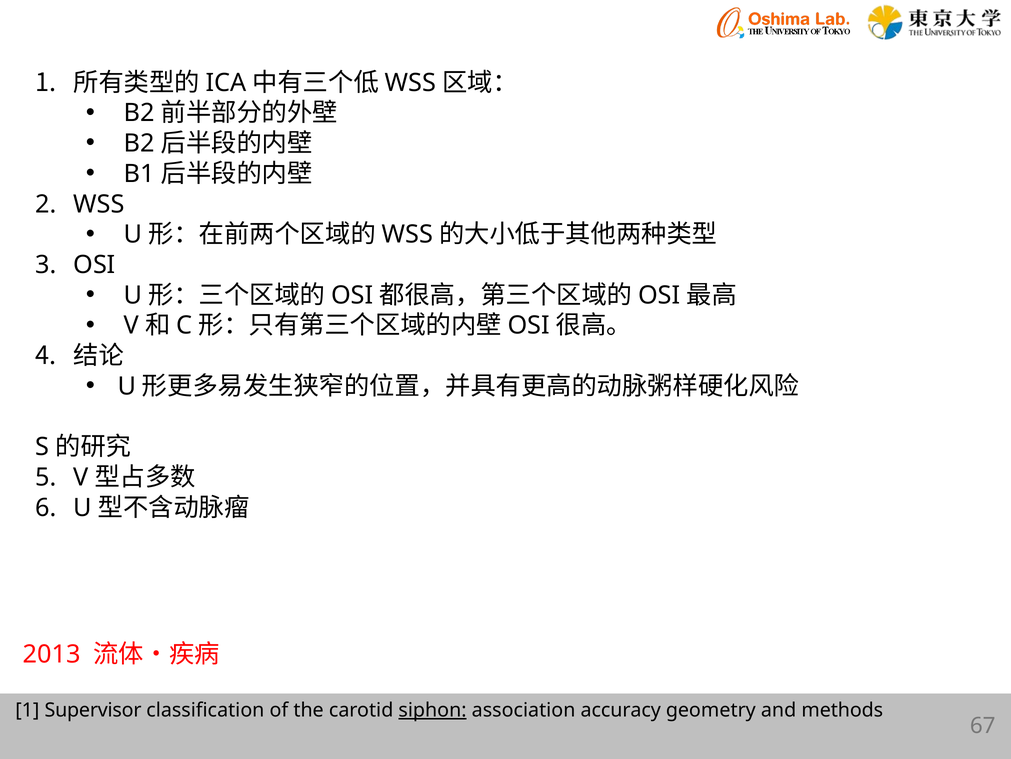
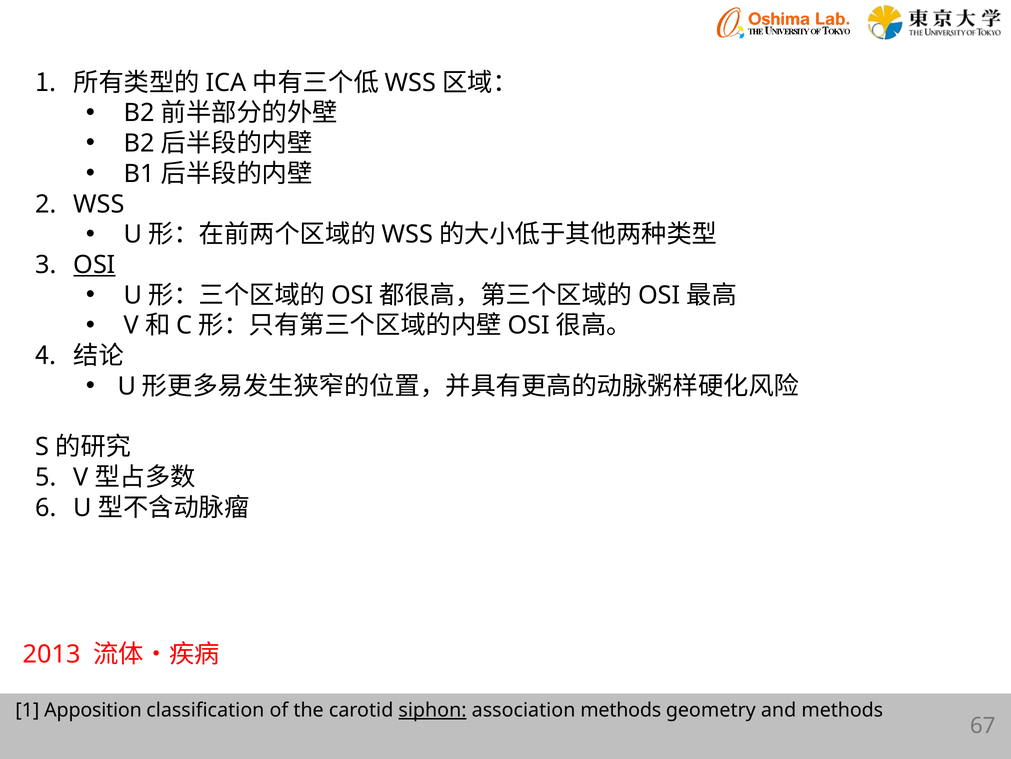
OSI underline: none -> present (94, 265)
Supervisor: Supervisor -> Apposition (93, 710)
association accuracy: accuracy -> methods (621, 710)
